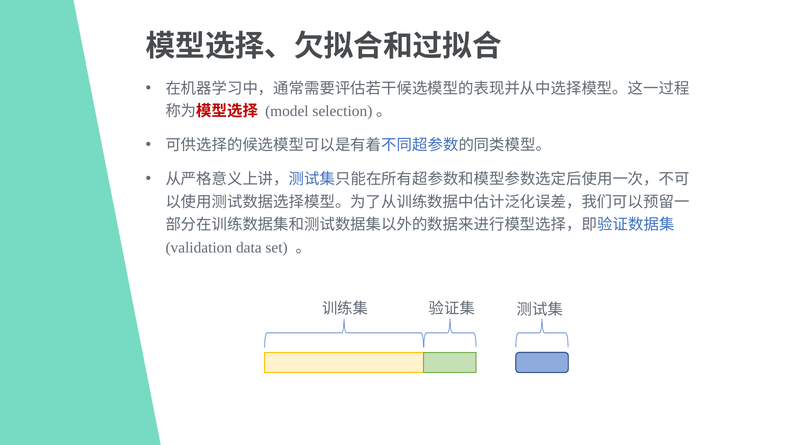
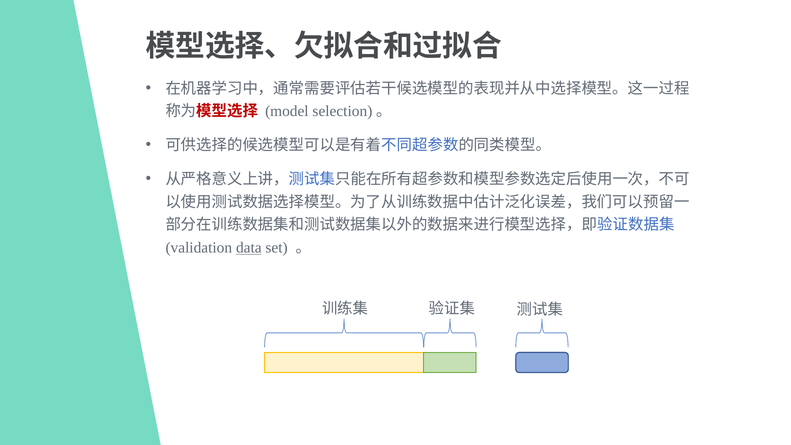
data underline: none -> present (249, 248)
